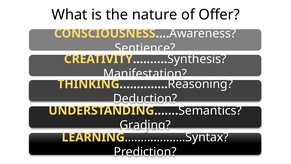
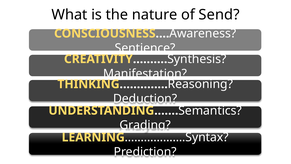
Offer: Offer -> Send (219, 15)
